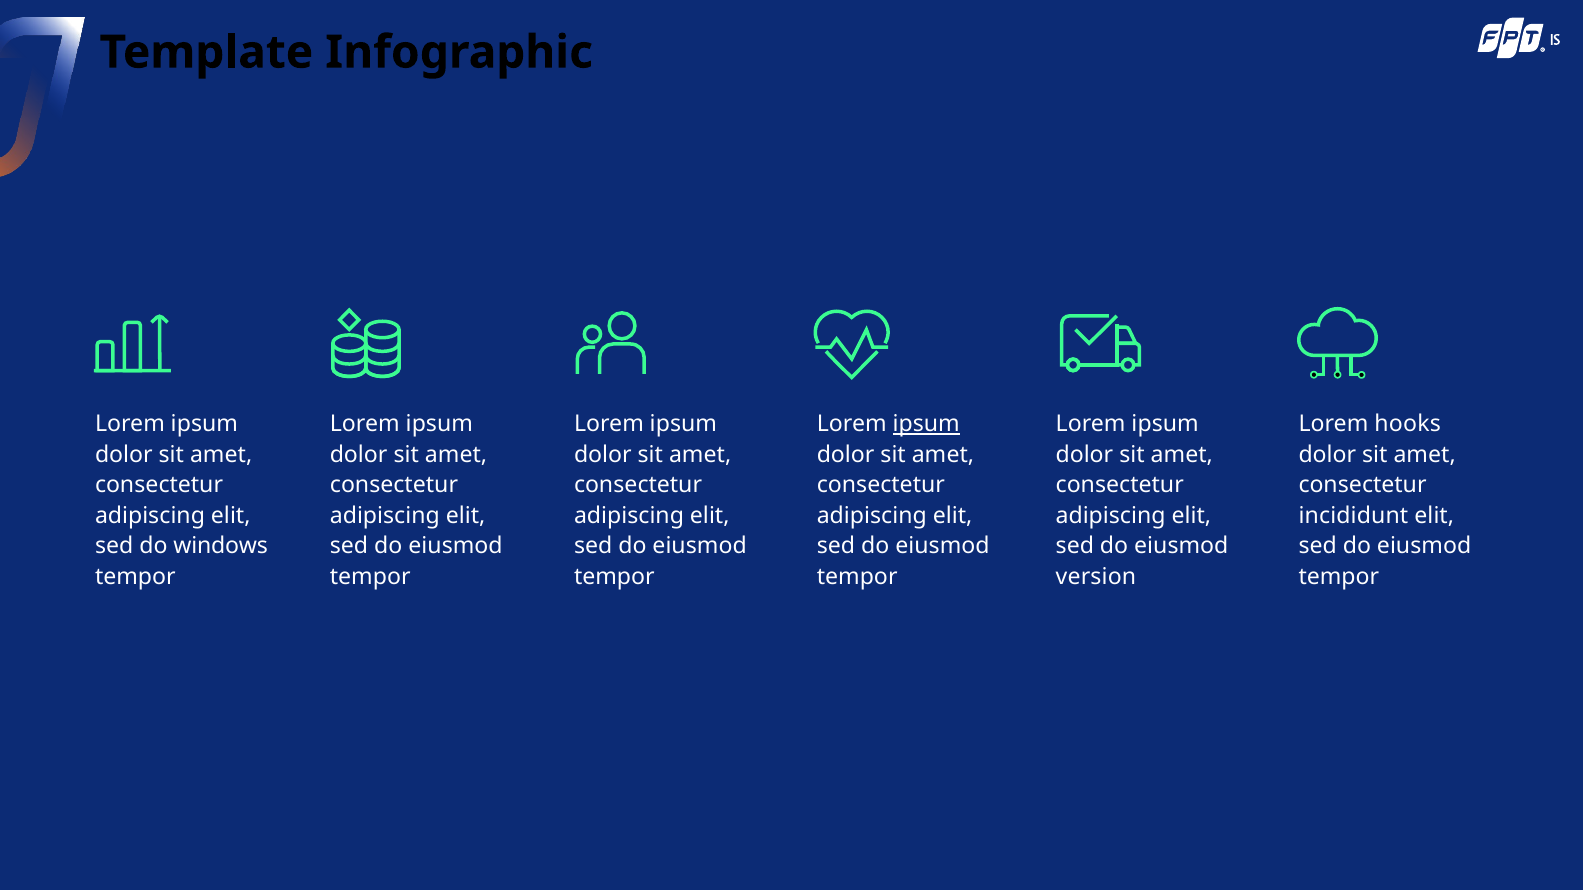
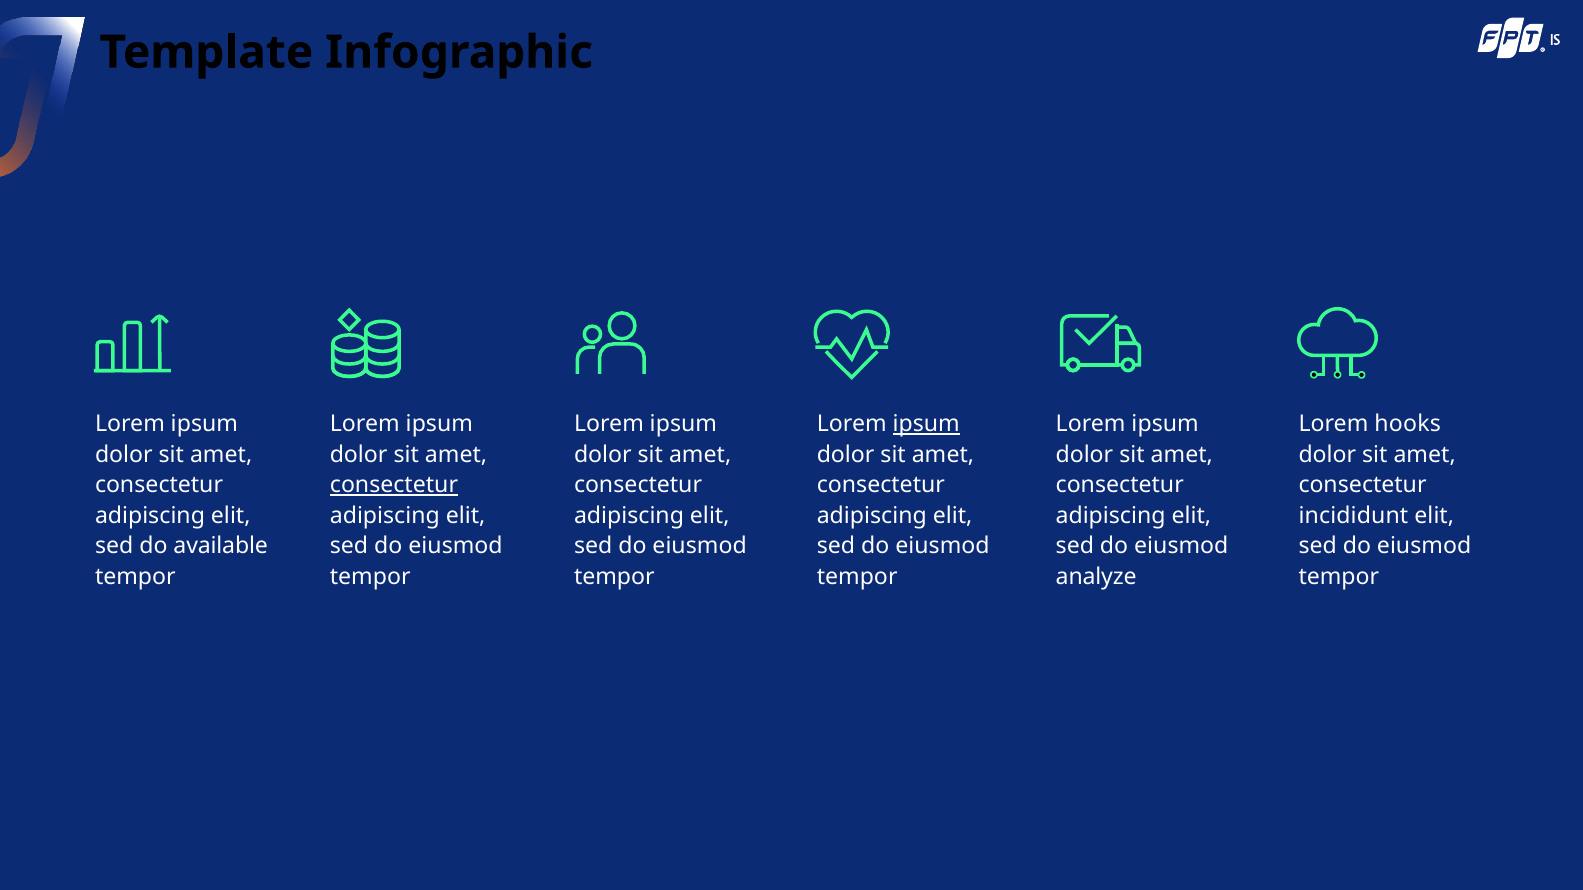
consectetur underline: none -> present (394, 485)
windows: windows -> available (221, 546)
version: version -> analyze (1096, 577)
